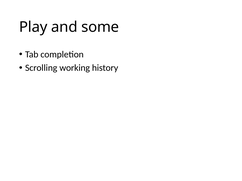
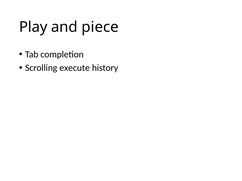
some: some -> piece (100, 27)
working: working -> execute (75, 68)
